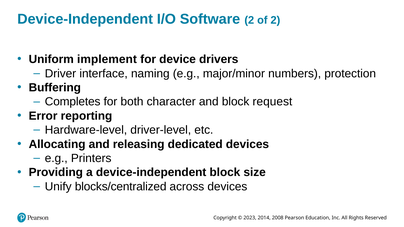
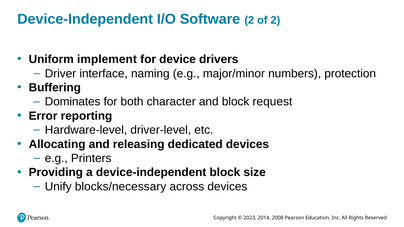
Completes: Completes -> Dominates (73, 102)
blocks/centralized: blocks/centralized -> blocks/necessary (121, 187)
